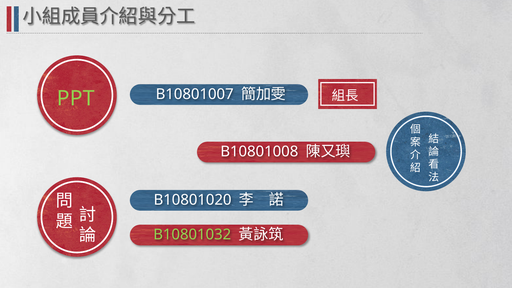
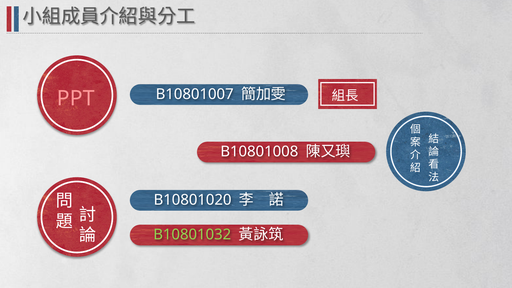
PPT colour: light green -> pink (76, 98)
